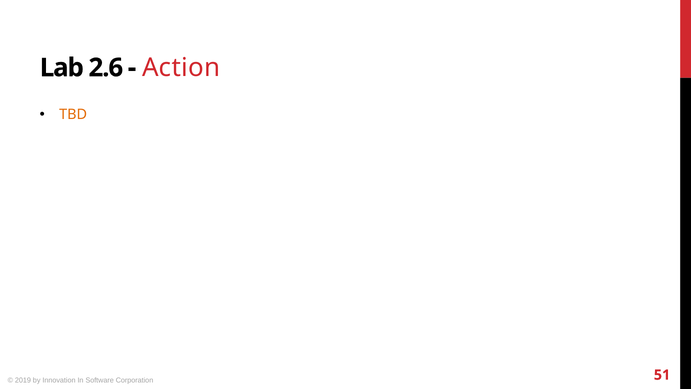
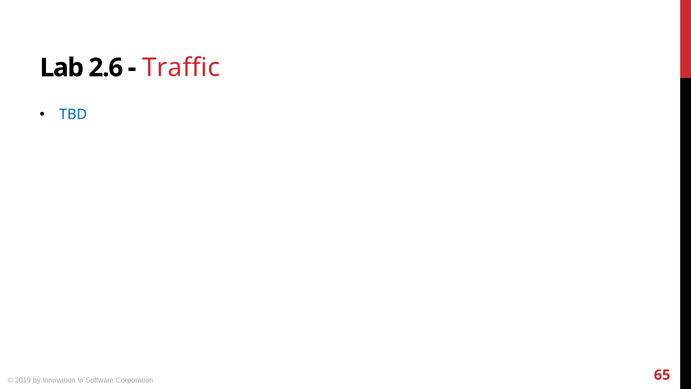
Action: Action -> Traffic (181, 68)
TBD colour: orange -> blue (73, 115)
51: 51 -> 65 (662, 375)
